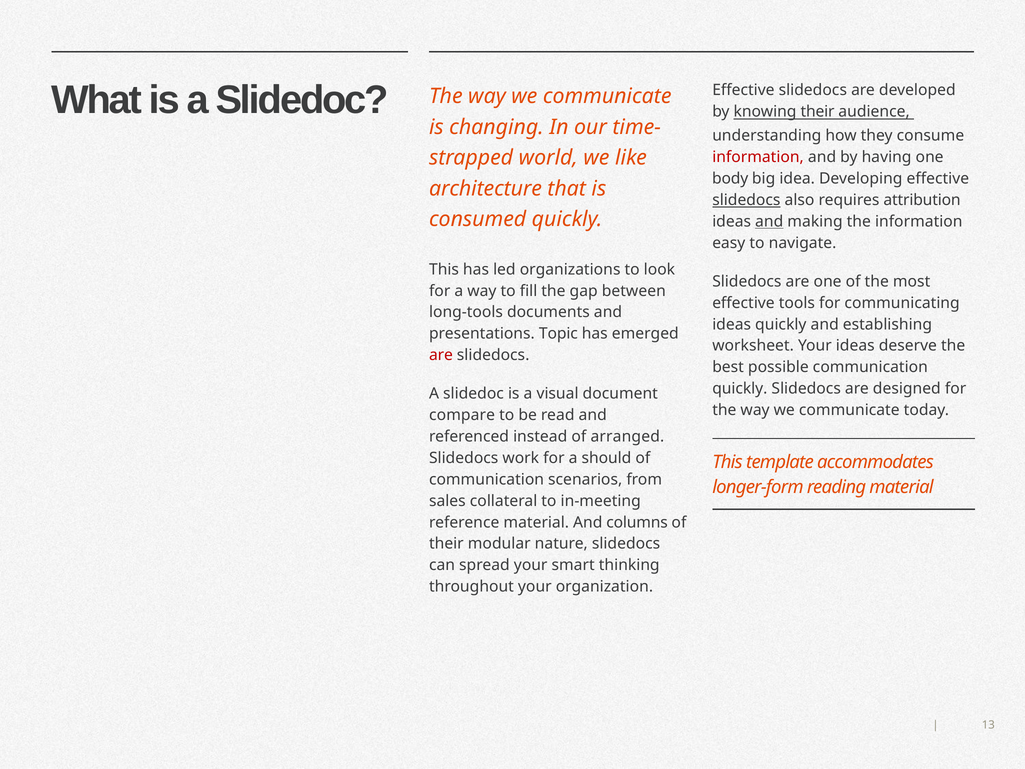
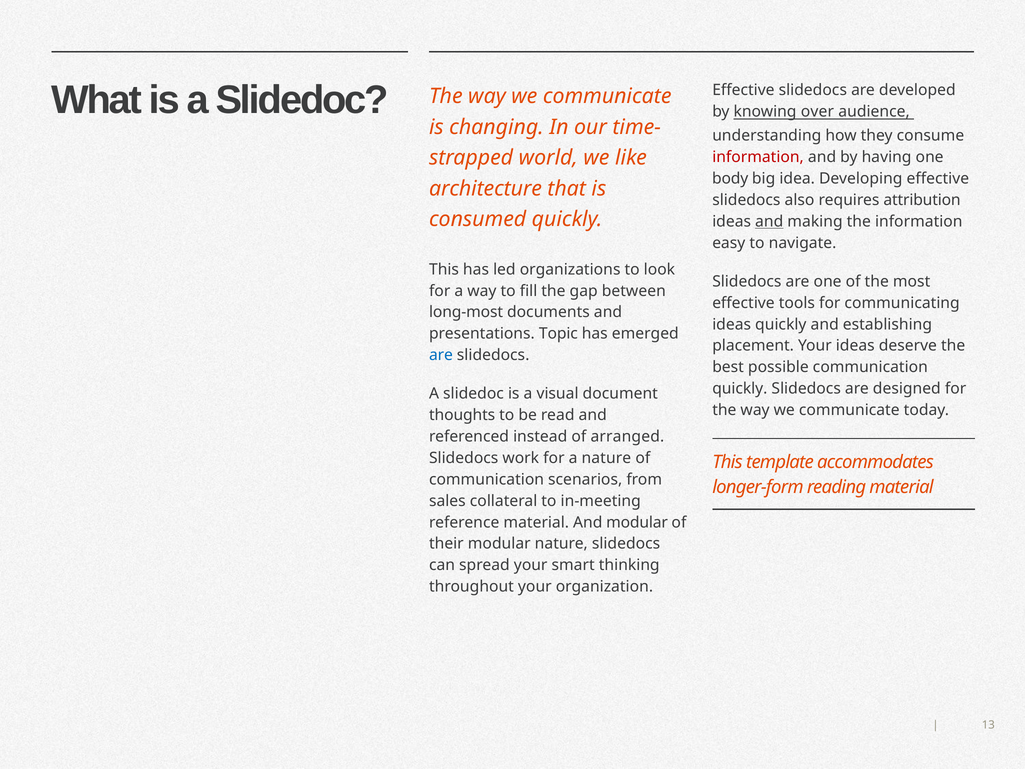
knowing their: their -> over (817, 112)
slidedocs underline: present -> none (746, 200)
long-tools: long-tools -> long-most (466, 312)
worksheet: worksheet -> placement (753, 346)
are colour: red -> blue (441, 355)
compare: compare -> thoughts (462, 415)
a should: should -> nature (606, 458)
And columns: columns -> modular (637, 522)
